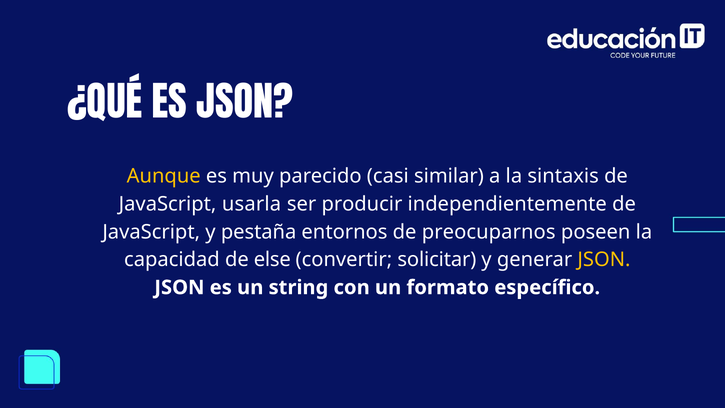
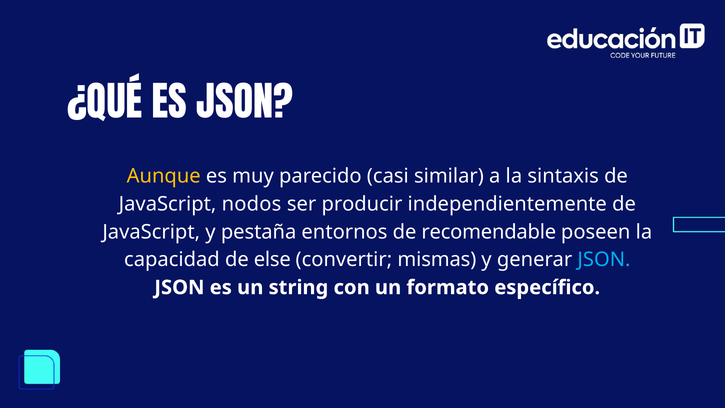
usarla: usarla -> nodos (252, 204)
preocuparnos: preocuparnos -> recomendable (489, 232)
solicitar: solicitar -> mismas (437, 260)
JSON colour: yellow -> light blue (604, 260)
